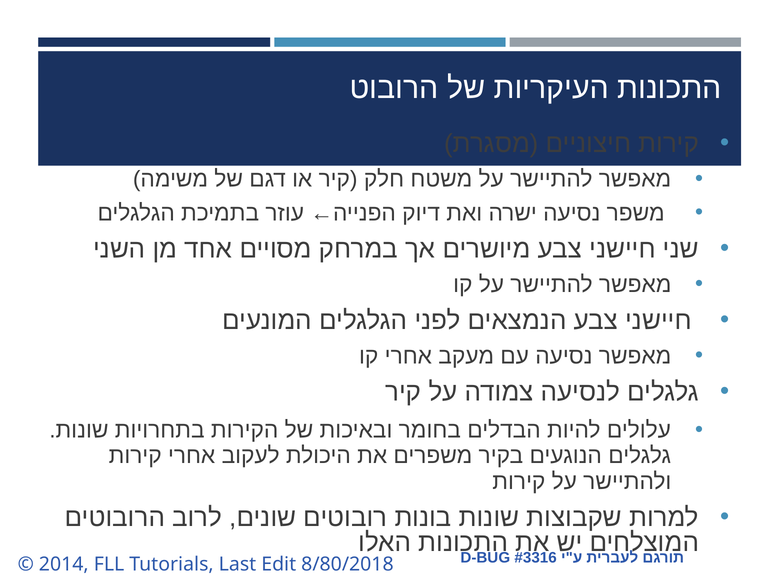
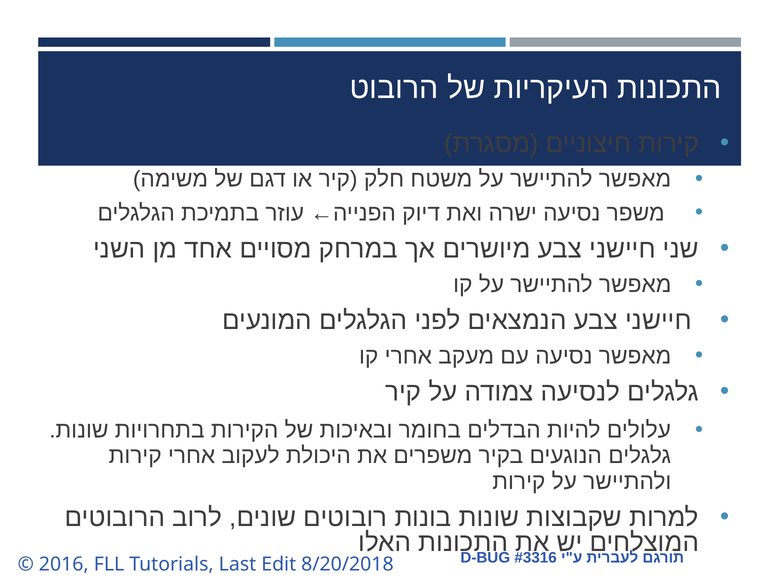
2014: 2014 -> 2016 (64, 564)
8/80/2018: 8/80/2018 -> 8/20/2018 (347, 564)
